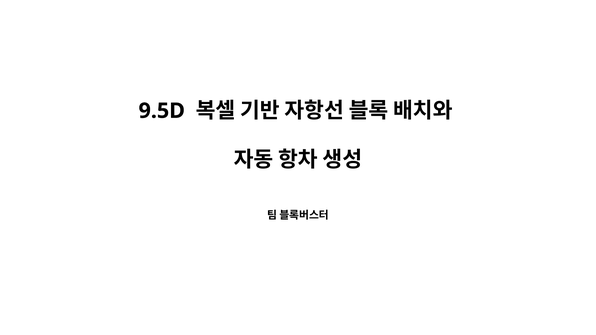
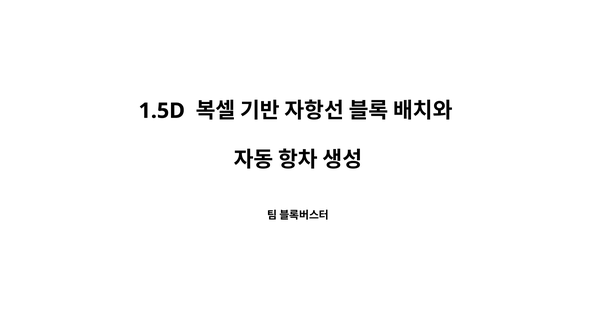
9.5D: 9.5D -> 1.5D (162, 111)
